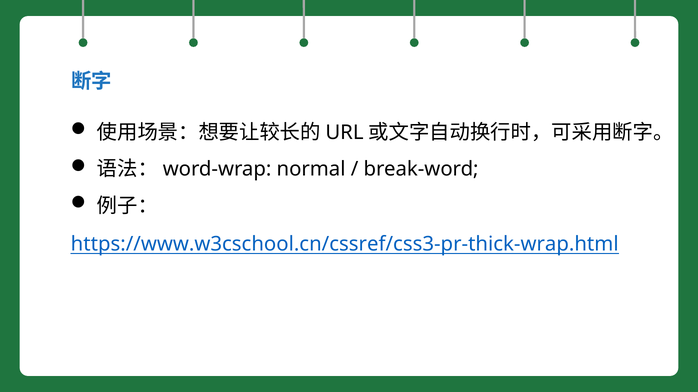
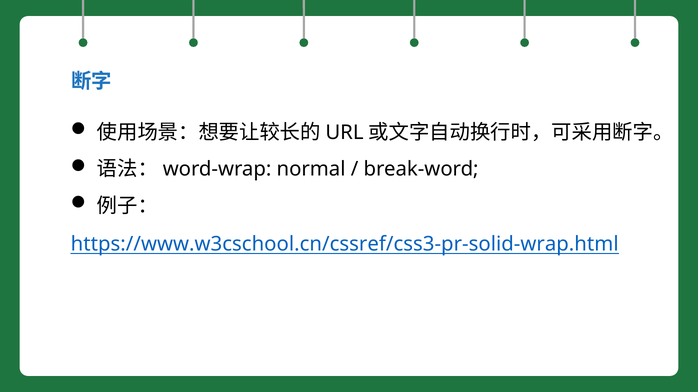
https://www.w3cschool.cn/cssref/css3-pr-thick-wrap.html: https://www.w3cschool.cn/cssref/css3-pr-thick-wrap.html -> https://www.w3cschool.cn/cssref/css3-pr-solid-wrap.html (345, 244)
